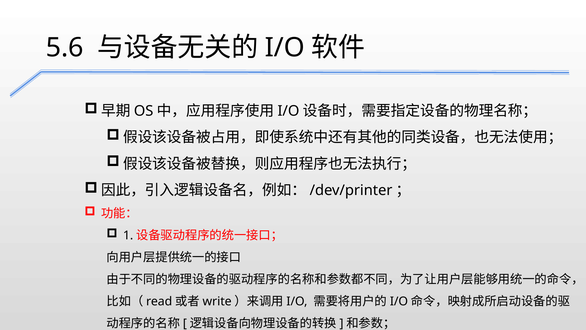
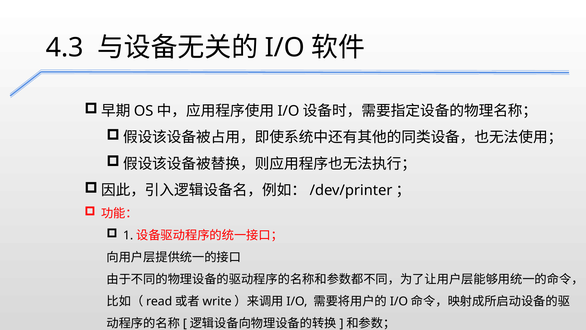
5.6: 5.6 -> 4.3 (65, 48)
